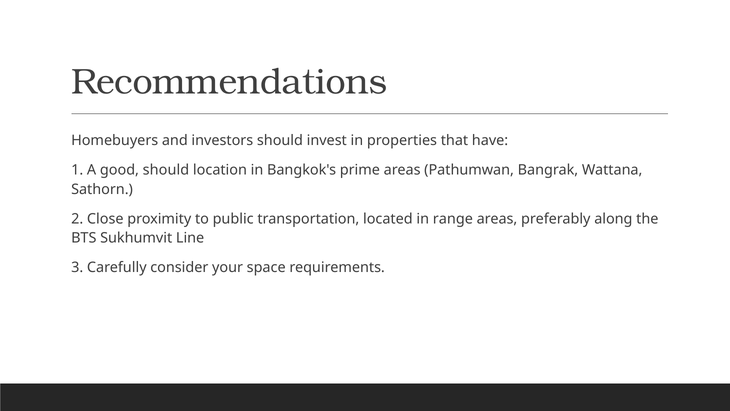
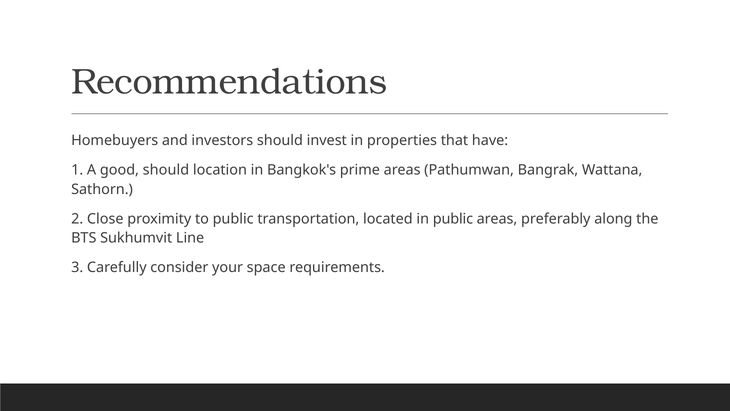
in range: range -> public (453, 219)
